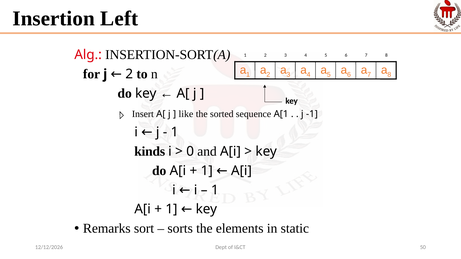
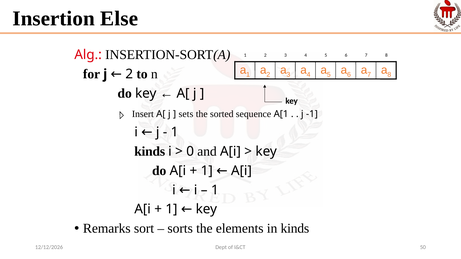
Left: Left -> Else (119, 19)
like: like -> sets (186, 114)
in static: static -> kinds (295, 229)
